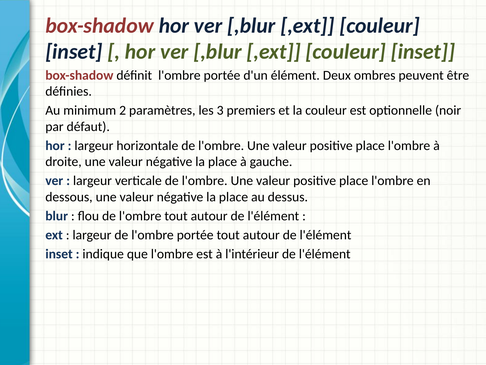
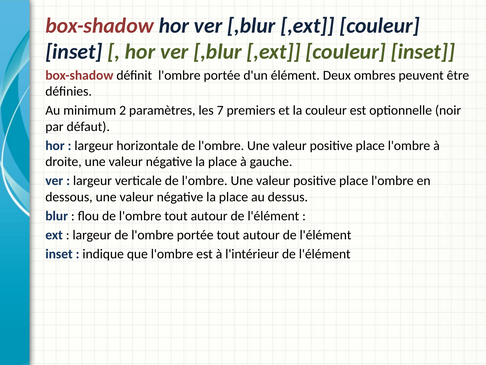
3: 3 -> 7 (220, 110)
